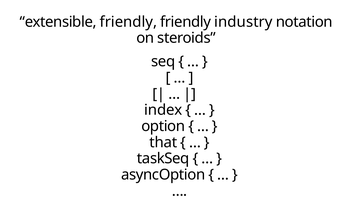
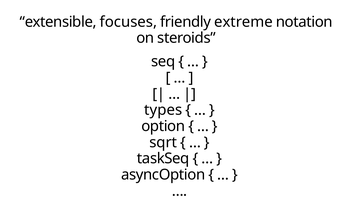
extensible friendly: friendly -> focuses (128, 22)
industry: industry -> extreme (243, 22)
index: index -> types (163, 110)
that: that -> sqrt (163, 142)
